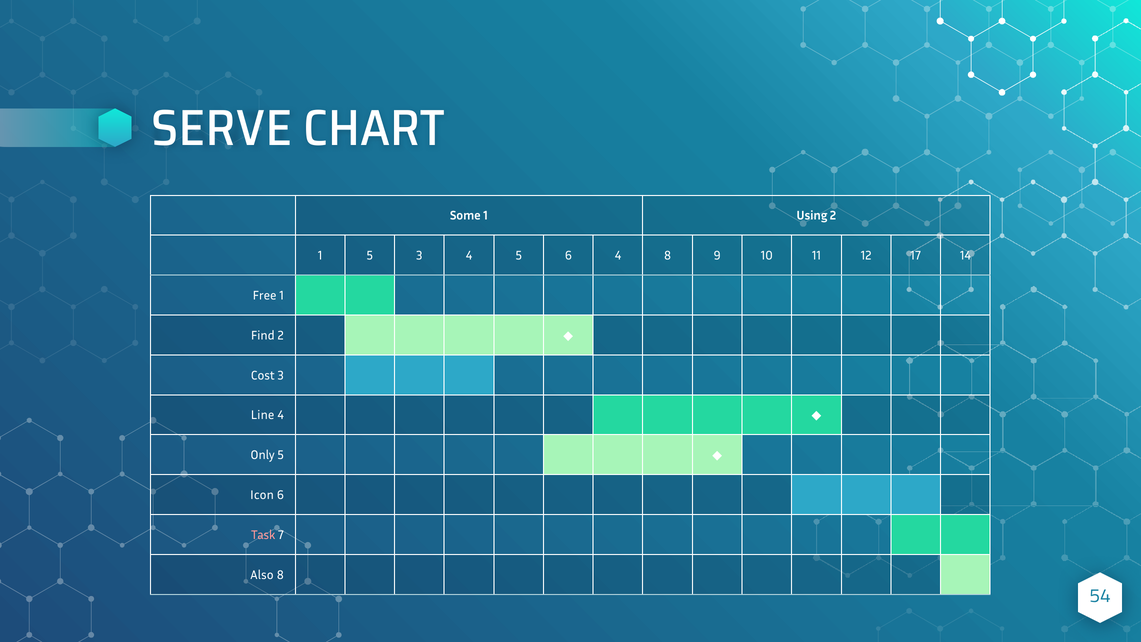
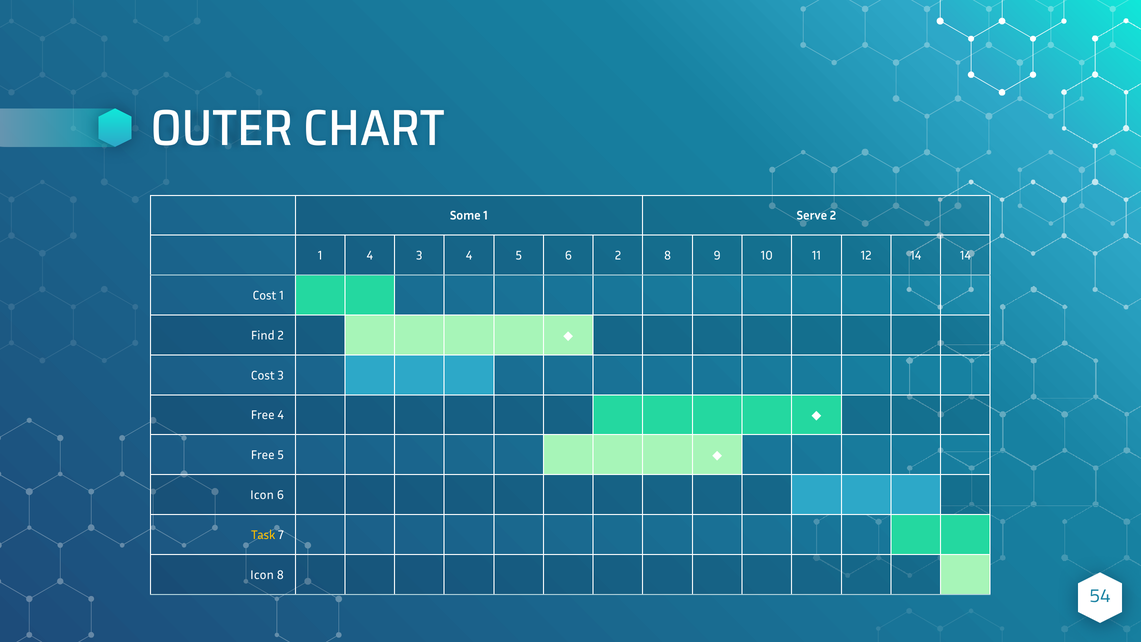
SERVE: SERVE -> OUTER (222, 128)
Using: Using -> Serve (812, 216)
1 5: 5 -> 4 (370, 256)
6 4: 4 -> 2 (618, 256)
12 17: 17 -> 14 (916, 256)
Free: Free -> Cost (264, 295)
Line: Line -> Free (263, 415)
Only: Only -> Free (263, 455)
Task colour: pink -> yellow (263, 535)
Also: Also -> Icon (262, 575)
